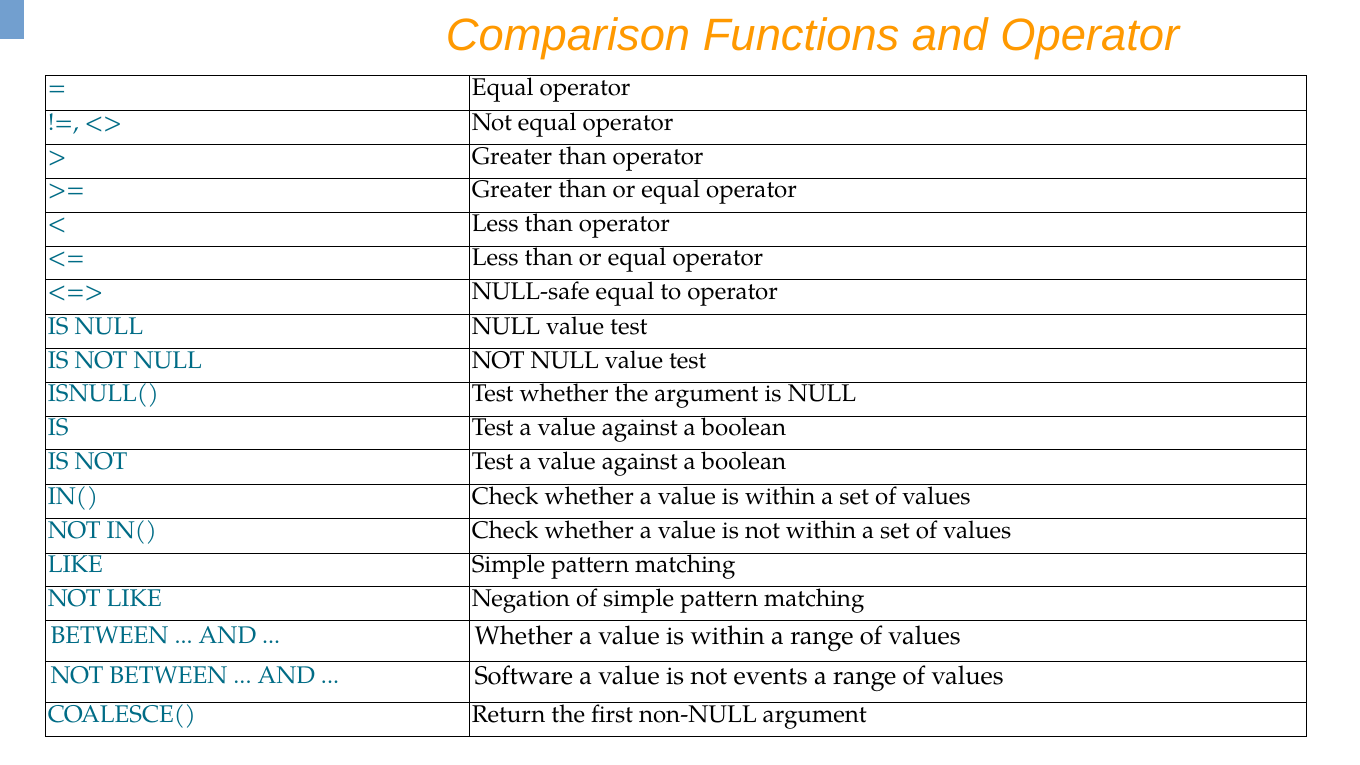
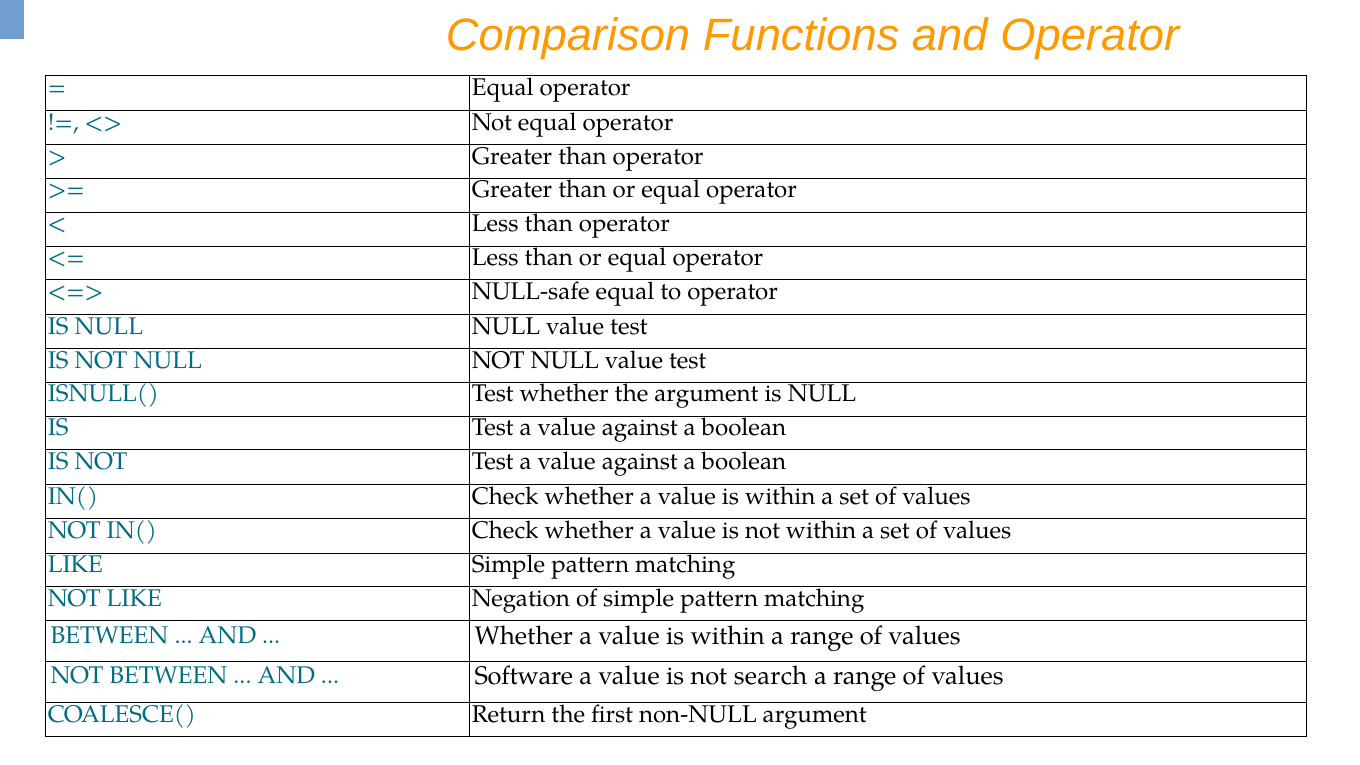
events: events -> search (771, 677)
